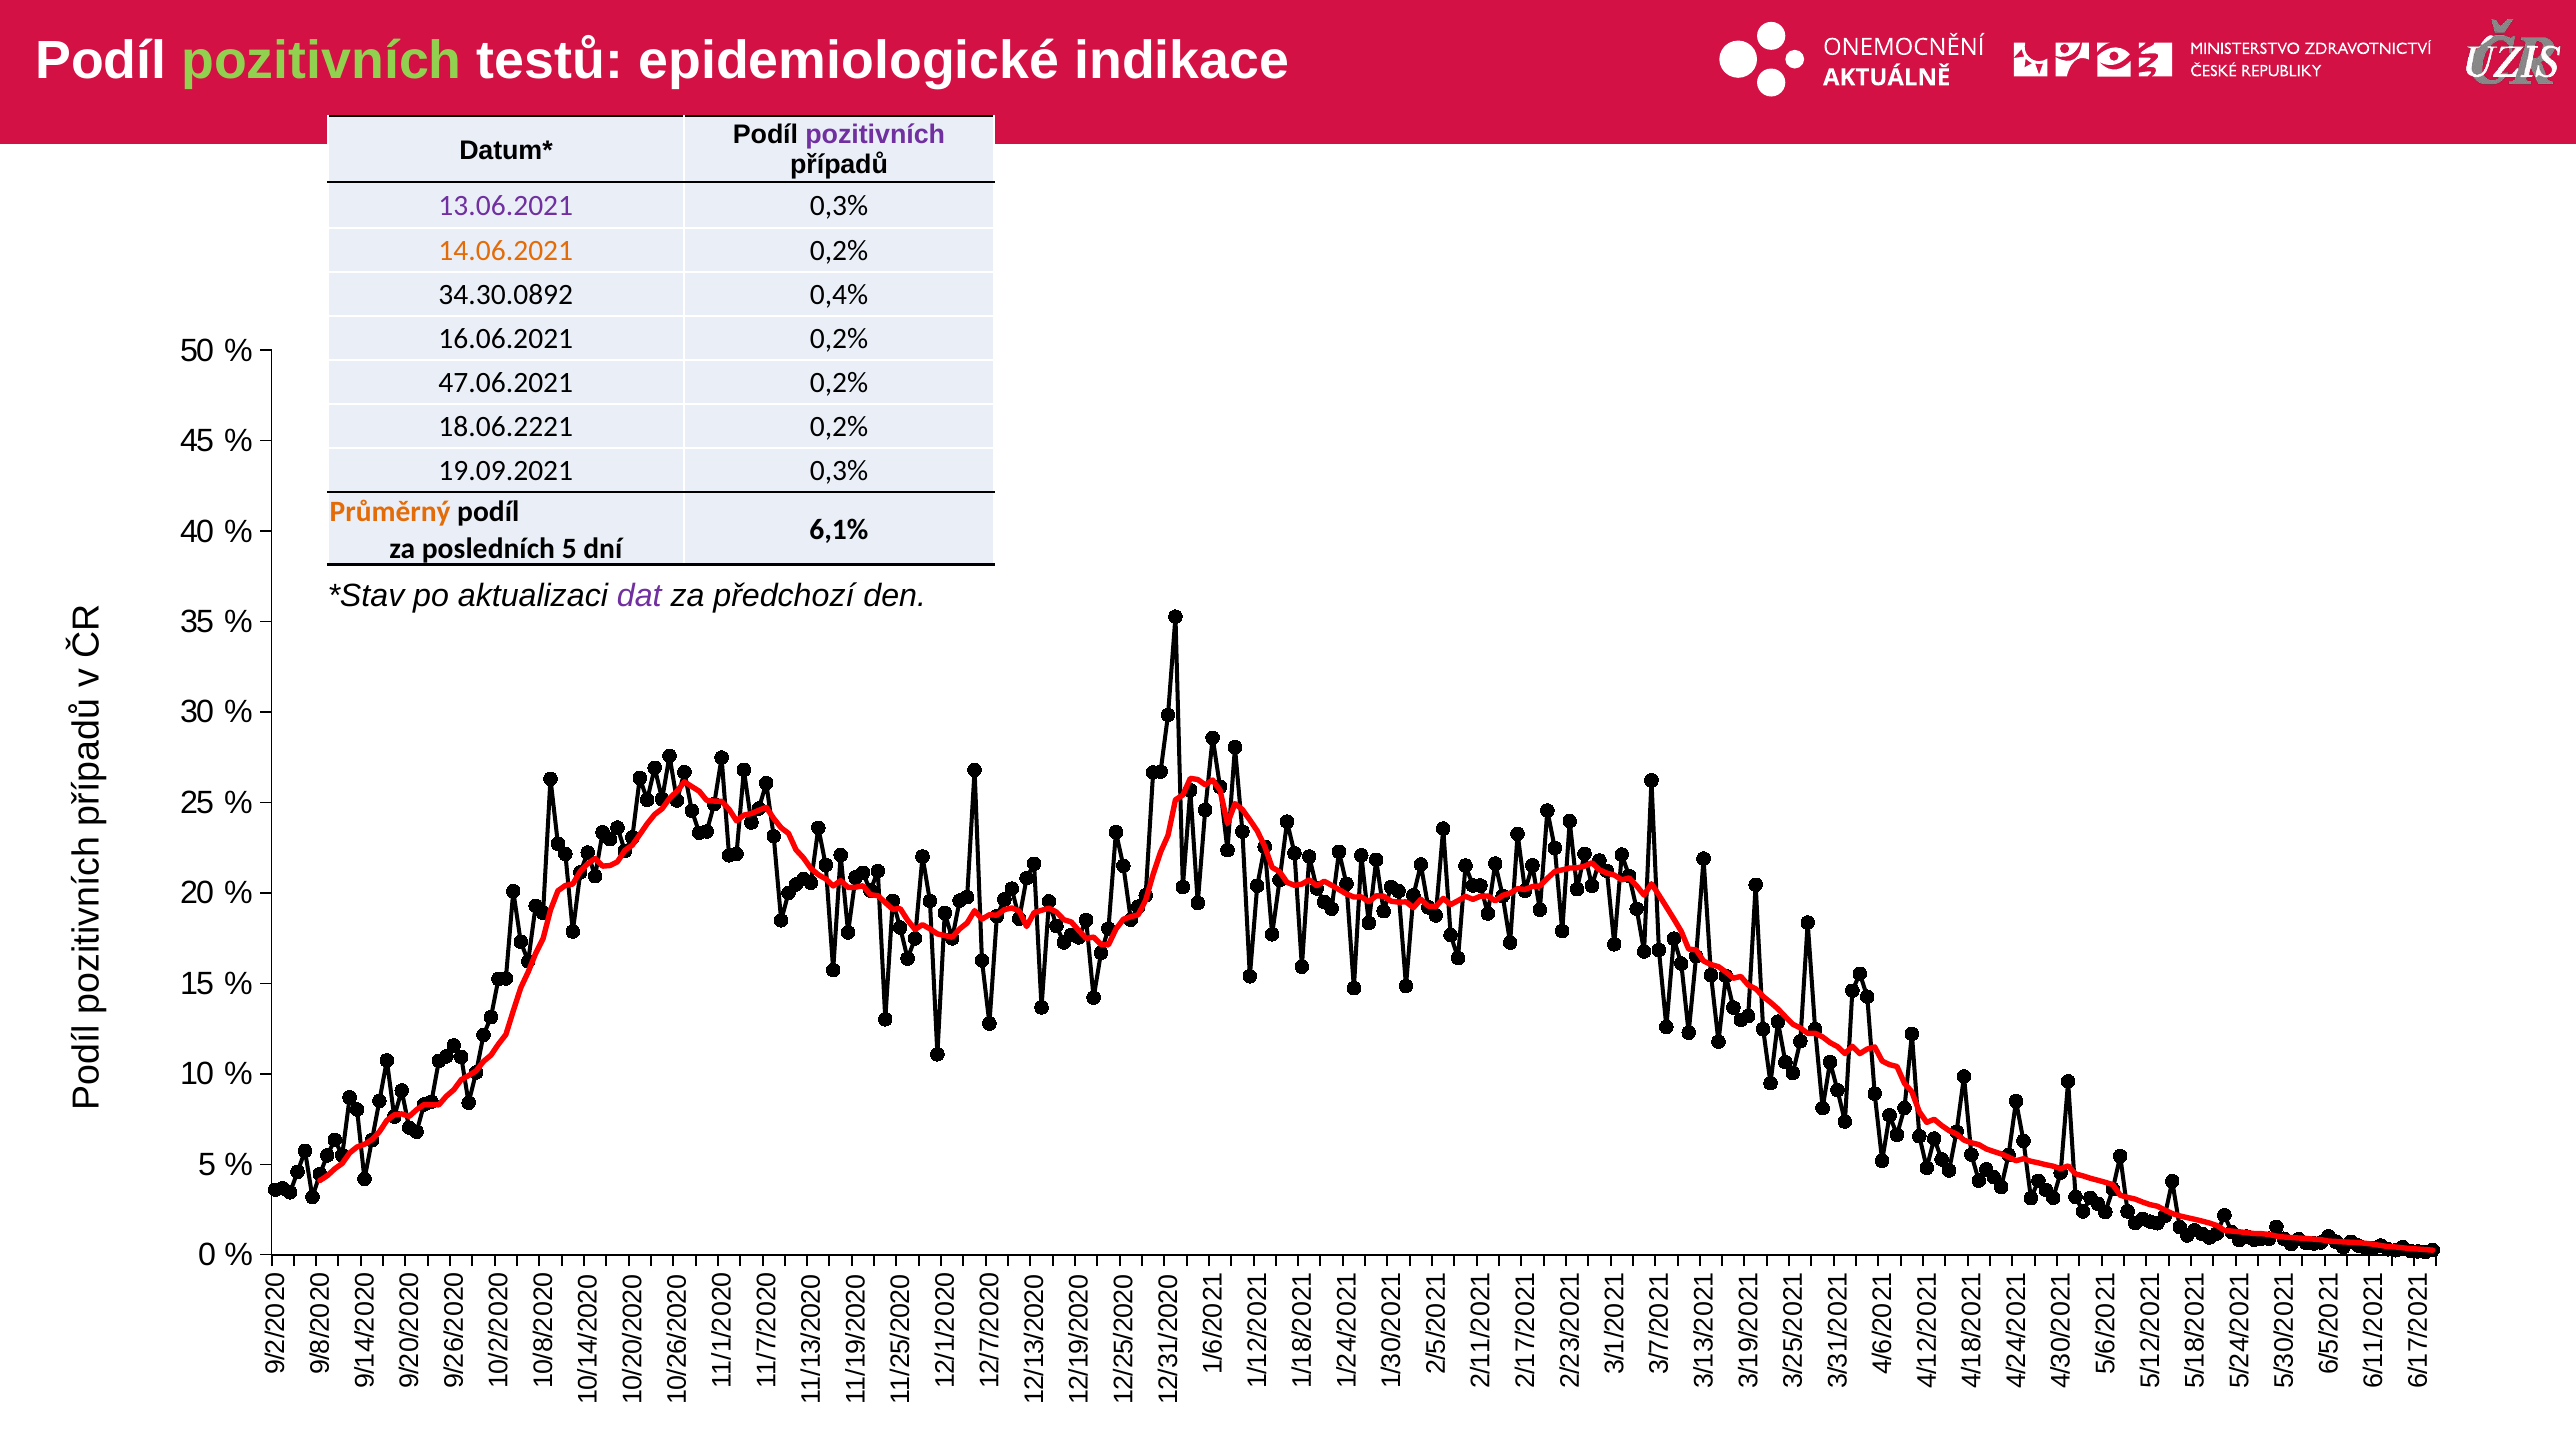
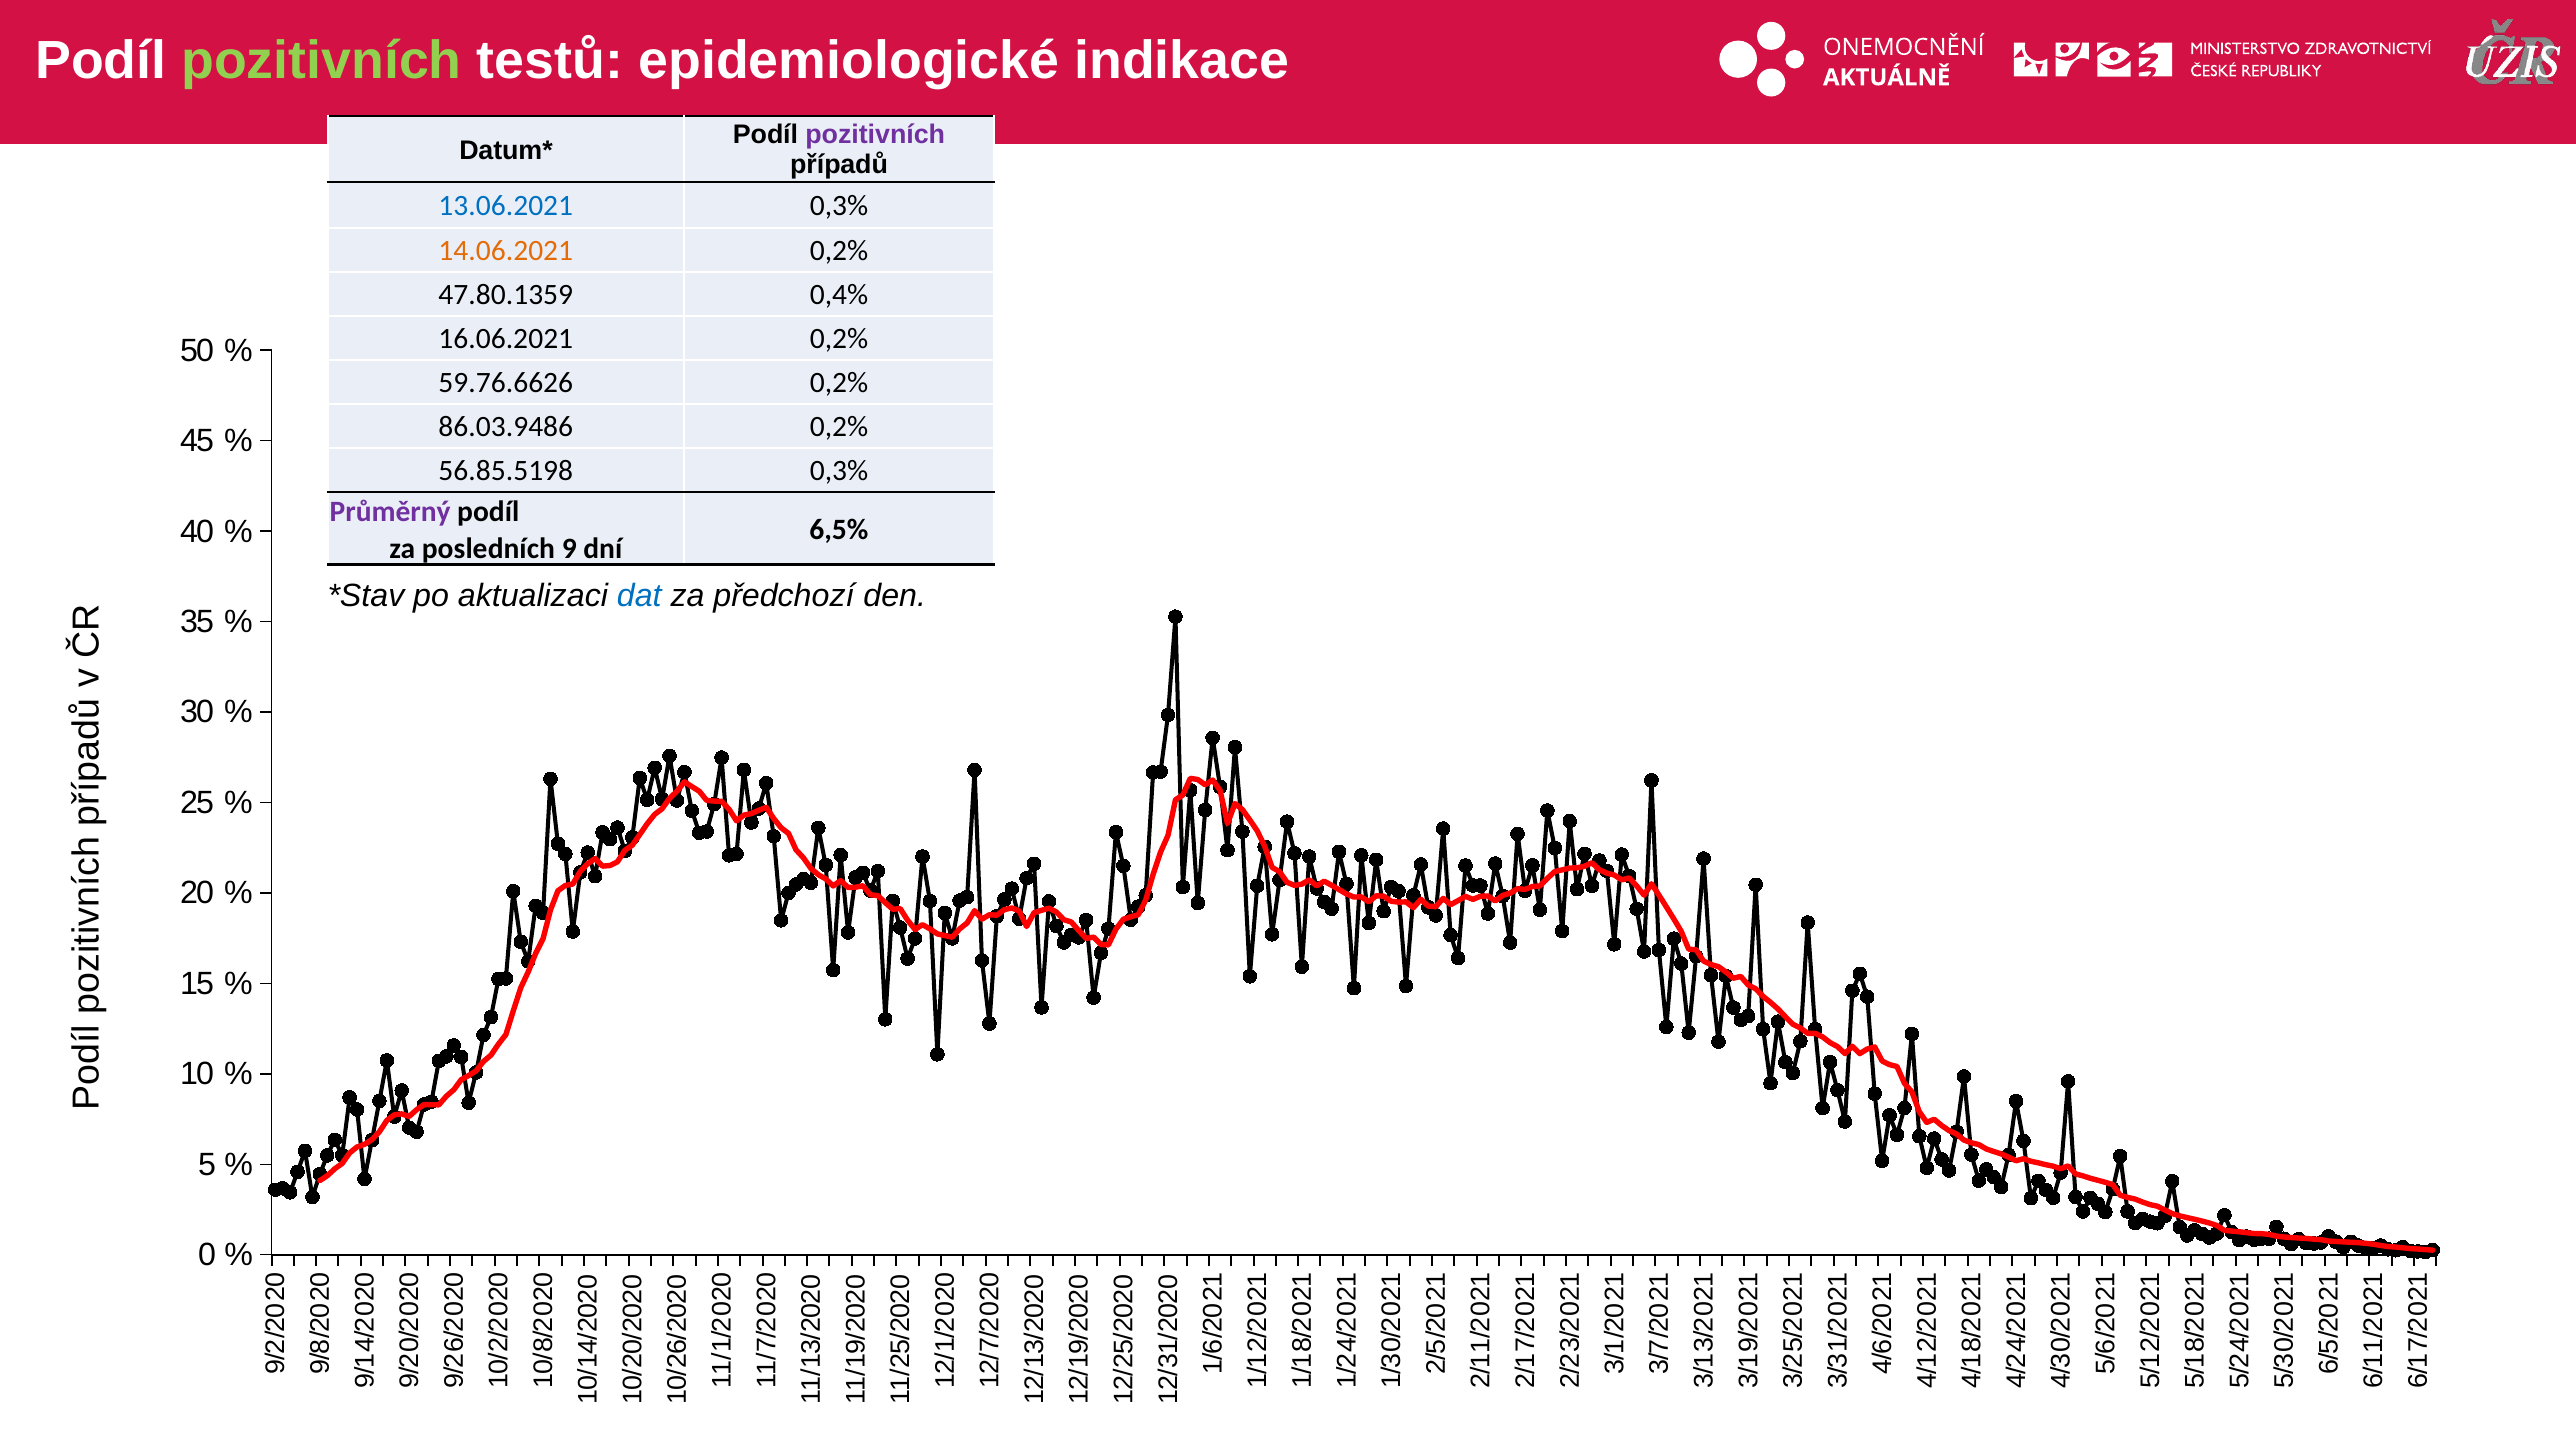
13.06.2021 colour: purple -> blue (506, 206)
34.30.0892: 34.30.0892 -> 47.80.1359 (506, 295)
47.06.2021: 47.06.2021 -> 59.76.6626 (506, 383)
18.06.2221: 18.06.2221 -> 86.03.9486 (506, 427)
19.09.2021: 19.09.2021 -> 56.85.5198 (506, 471)
Průměrný colour: orange -> purple (390, 512)
6,1%: 6,1% -> 6,5% (839, 530)
posledních 5: 5 -> 9 (569, 549)
dat colour: purple -> blue (639, 596)
